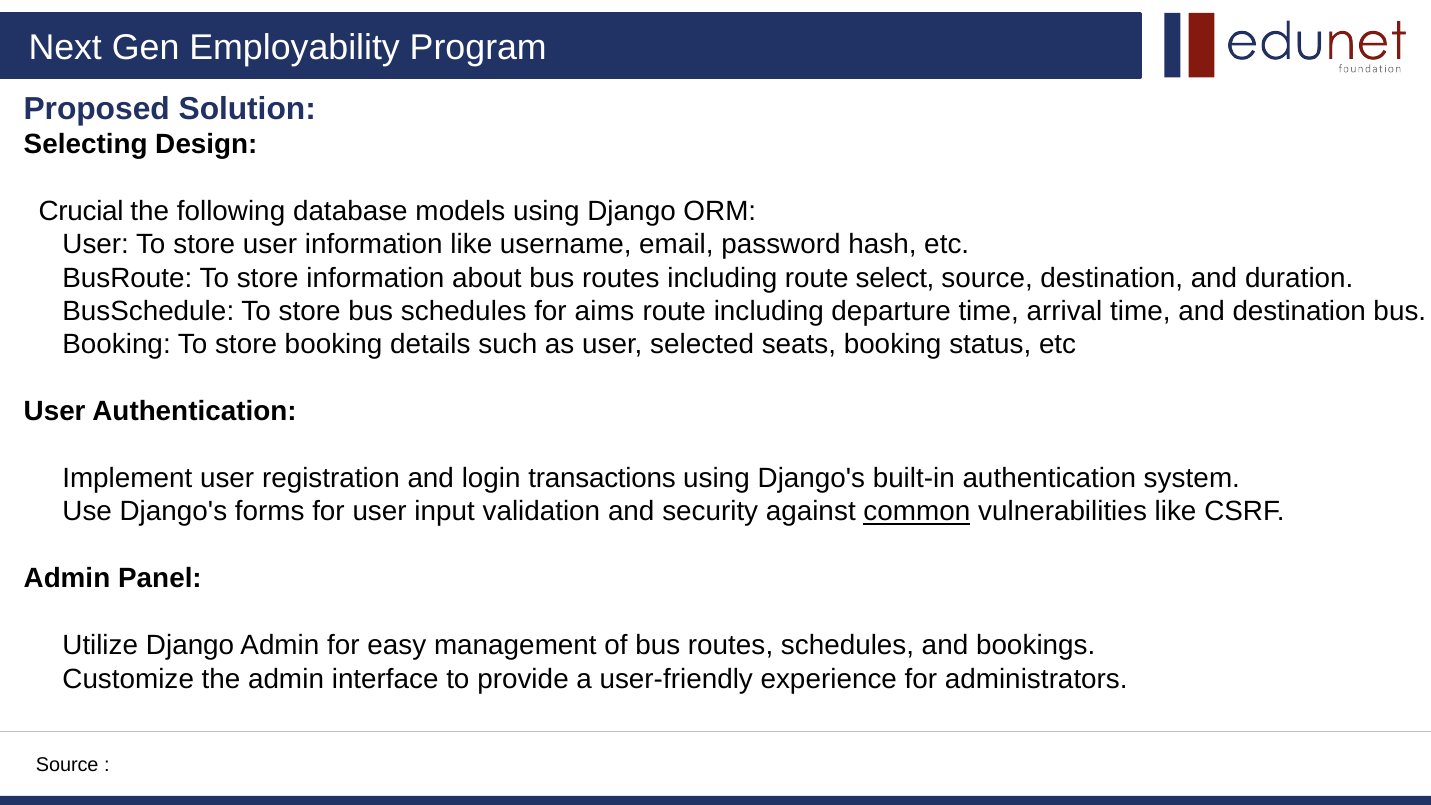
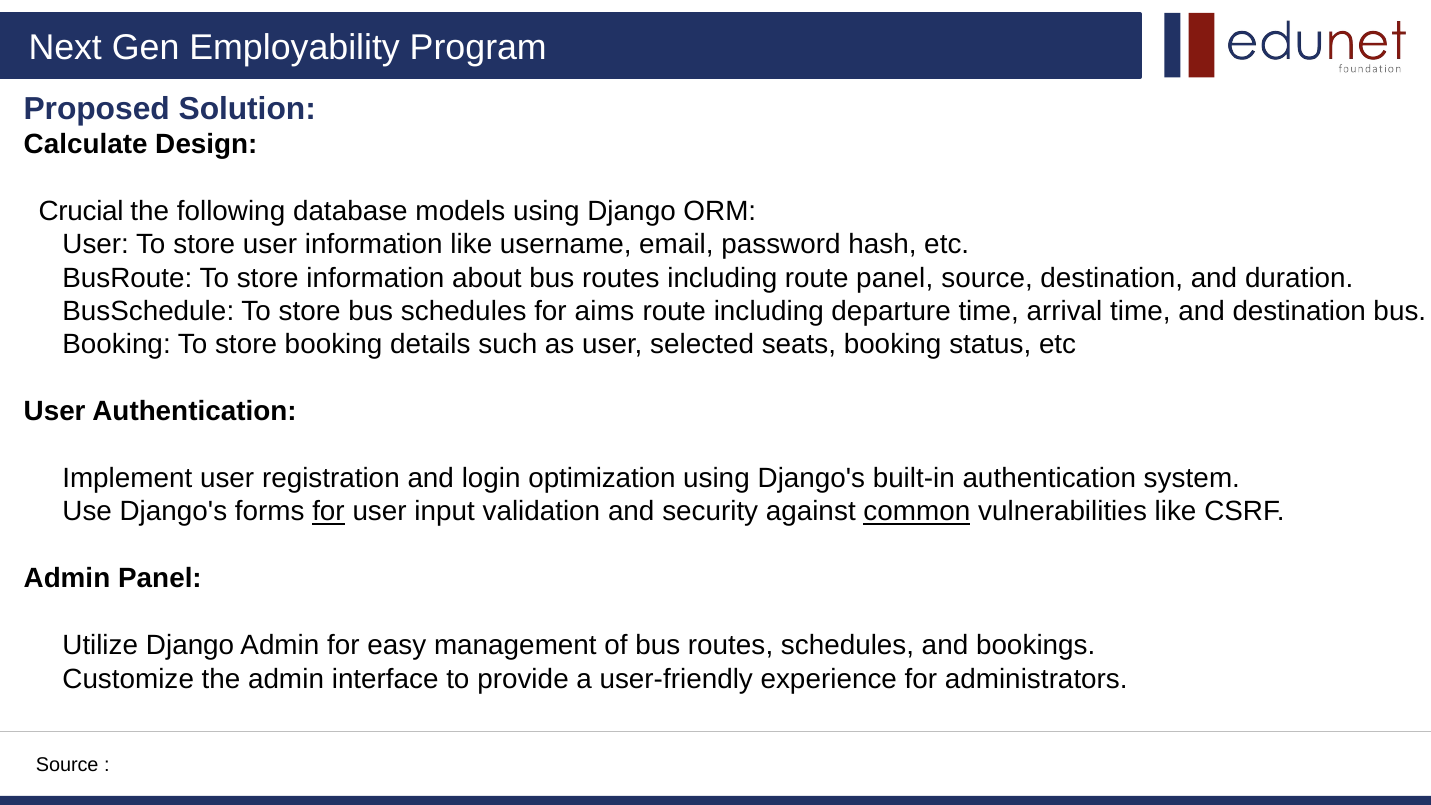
Selecting: Selecting -> Calculate (86, 144)
route select: select -> panel (895, 278)
transactions: transactions -> optimization (602, 478)
for underline: none -> present (329, 512)
